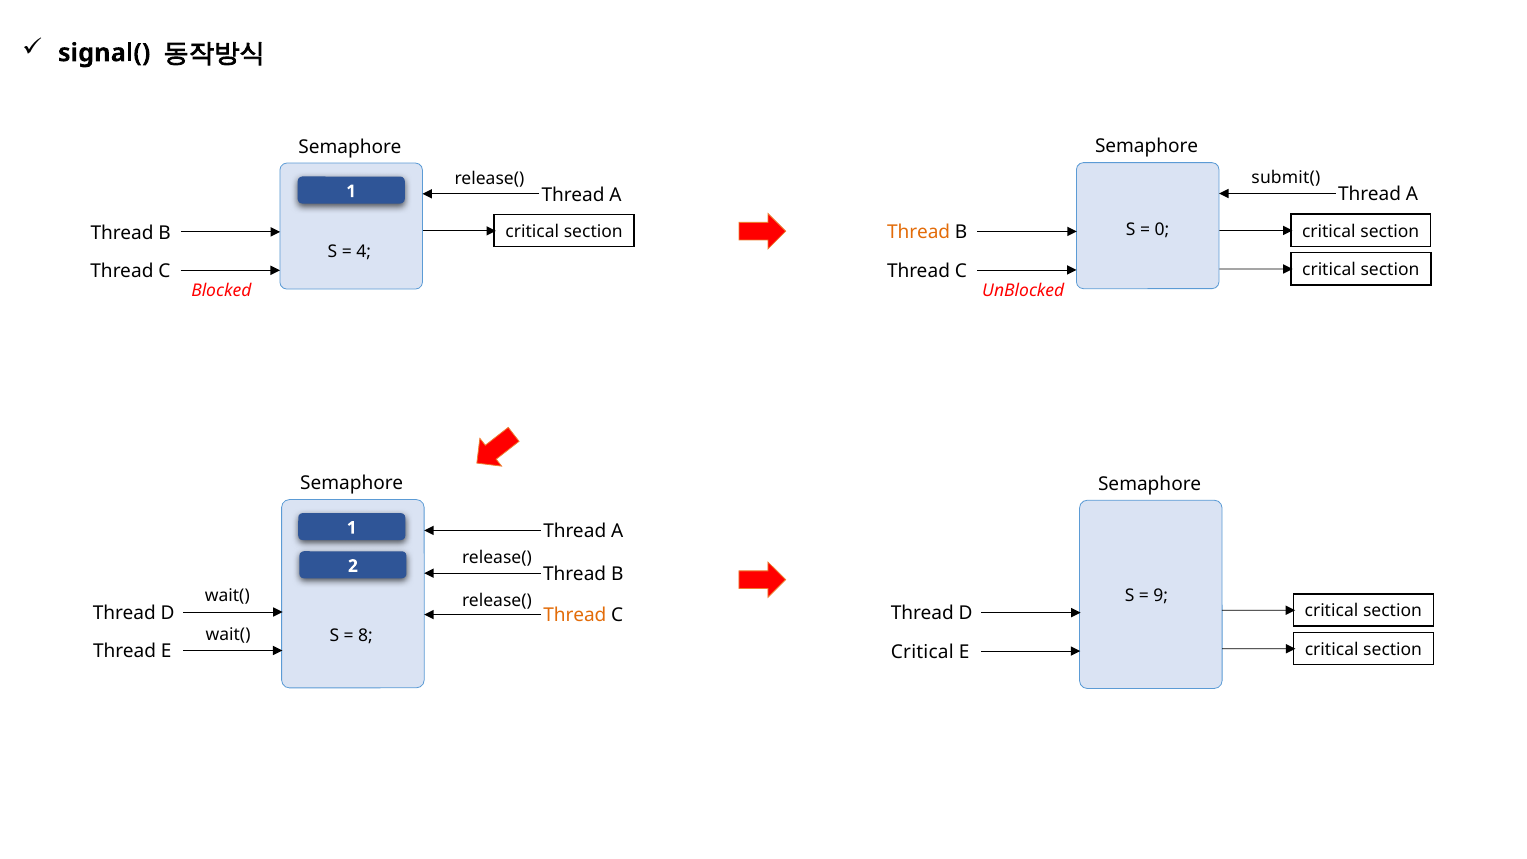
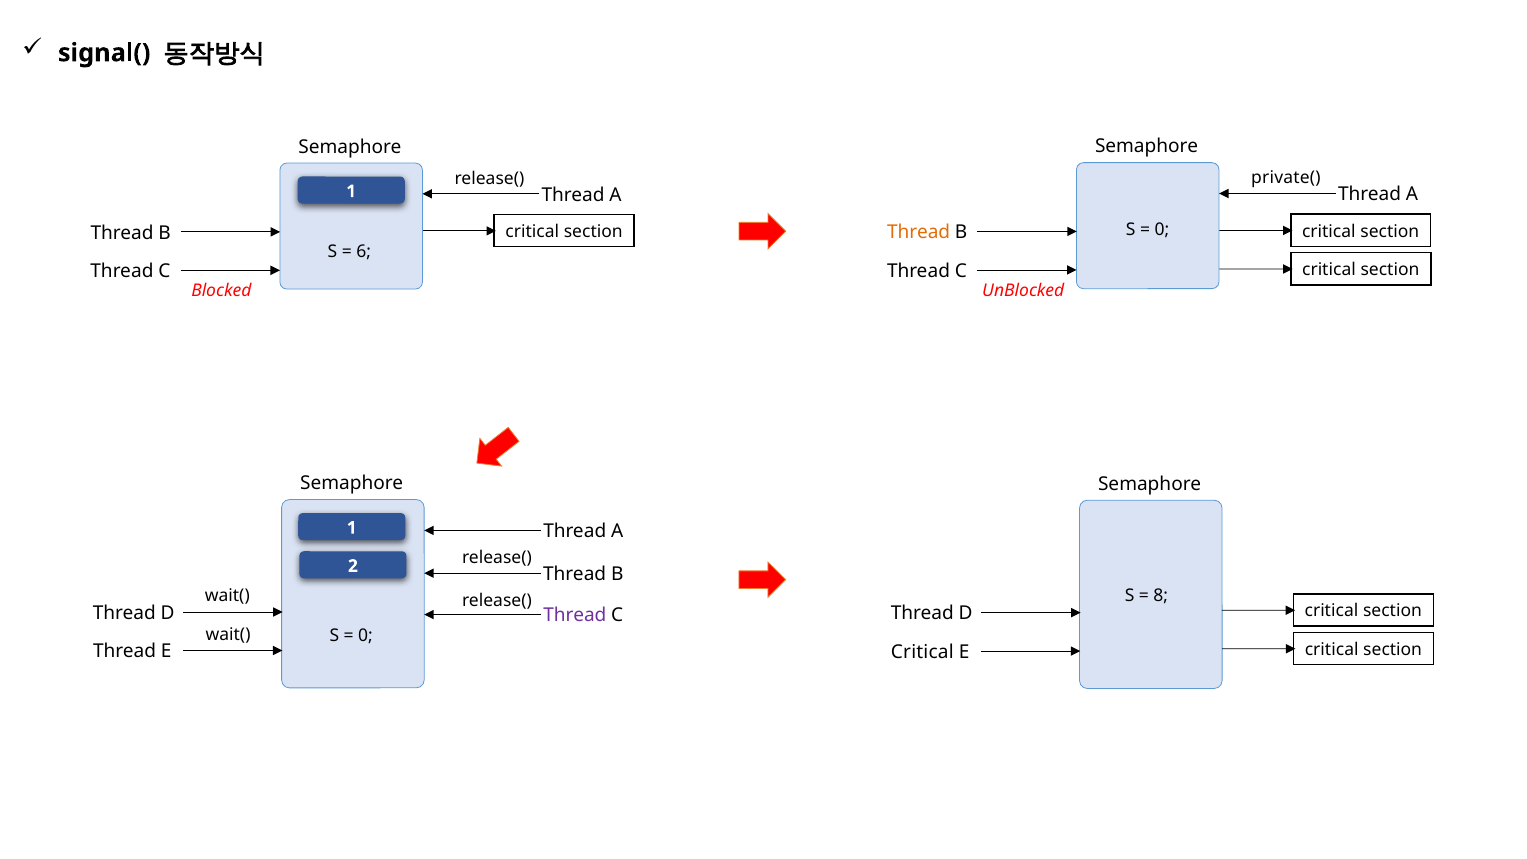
submit(: submit( -> private( (1286, 178)
4: 4 -> 6 (364, 252)
9: 9 -> 8 (1161, 596)
Thread colour: orange -> purple (575, 616)
8: 8 -> 0 (366, 635)
